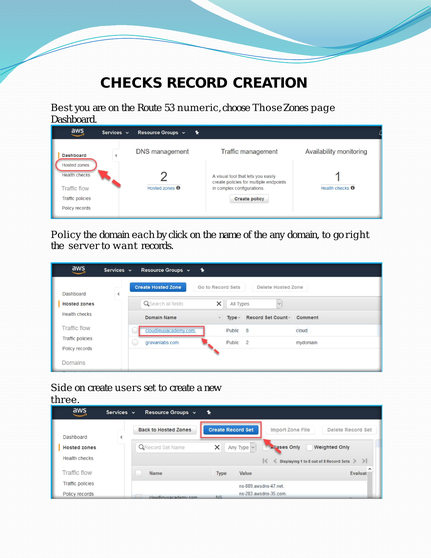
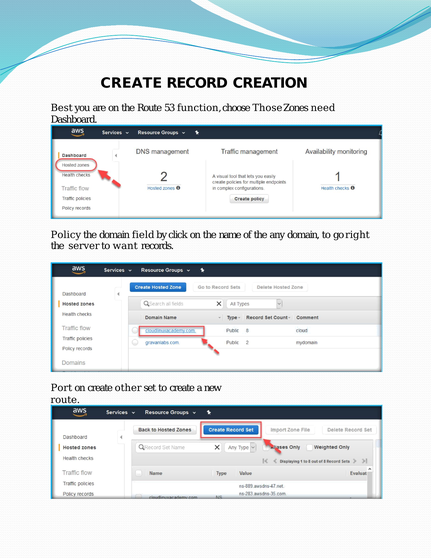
CHECKS: CHECKS -> CREATE (131, 83)
numeric: numeric -> function (199, 108)
page: page -> need (323, 108)
each: each -> field (143, 235)
Side: Side -> Port (61, 388)
users: users -> other (128, 388)
three: three -> route (65, 400)
